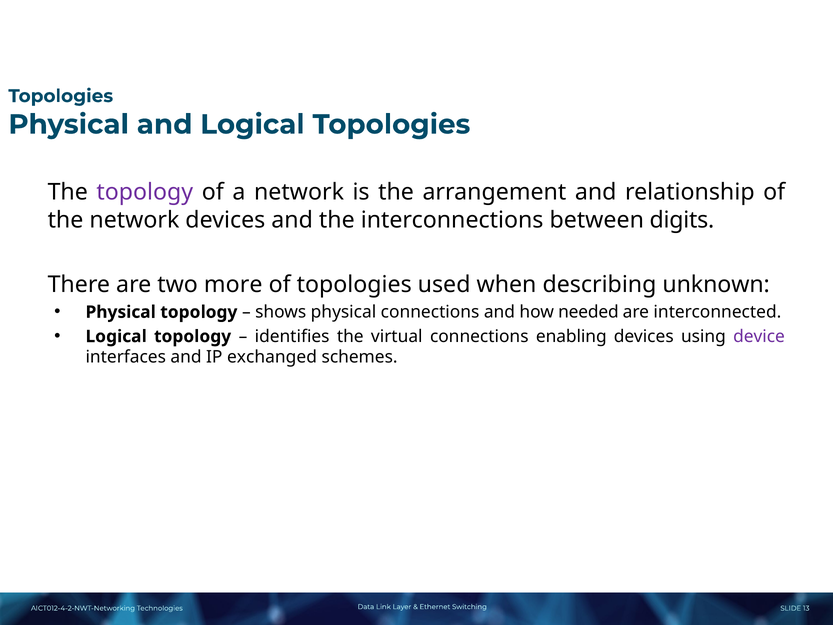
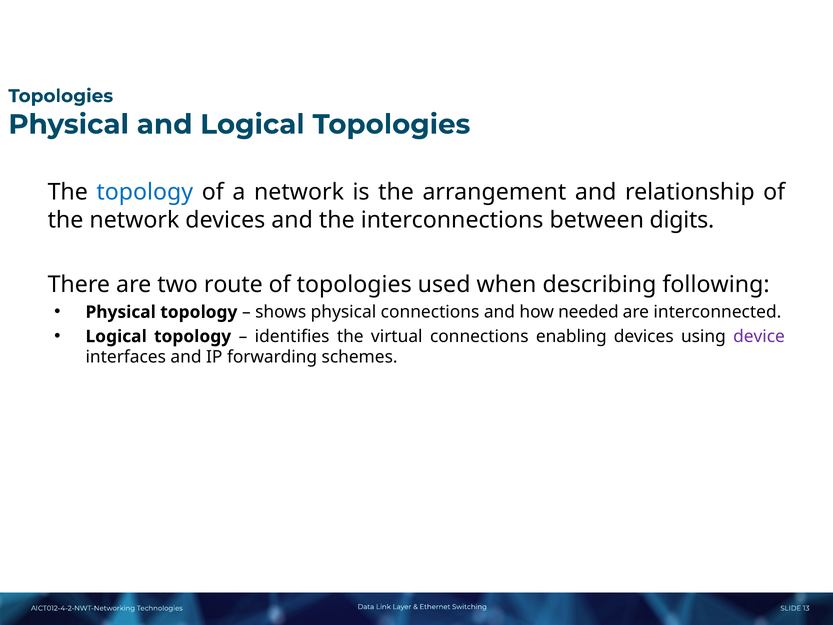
topology colour: purple -> blue (145, 192)
more: more -> route (233, 285)
unknown: unknown -> following (716, 285)
exchanged: exchanged -> forwarding (272, 357)
